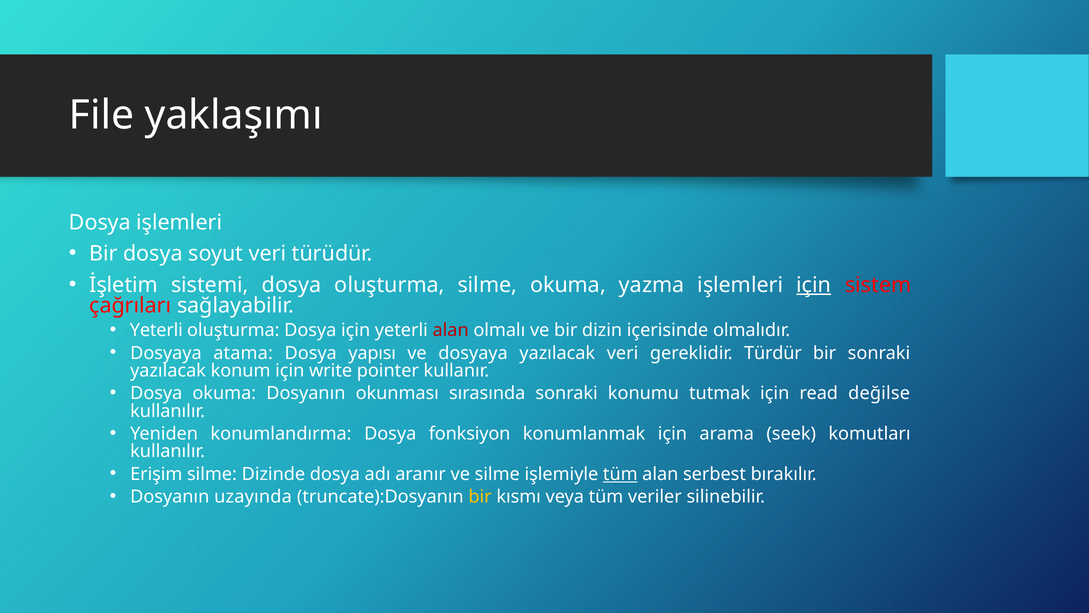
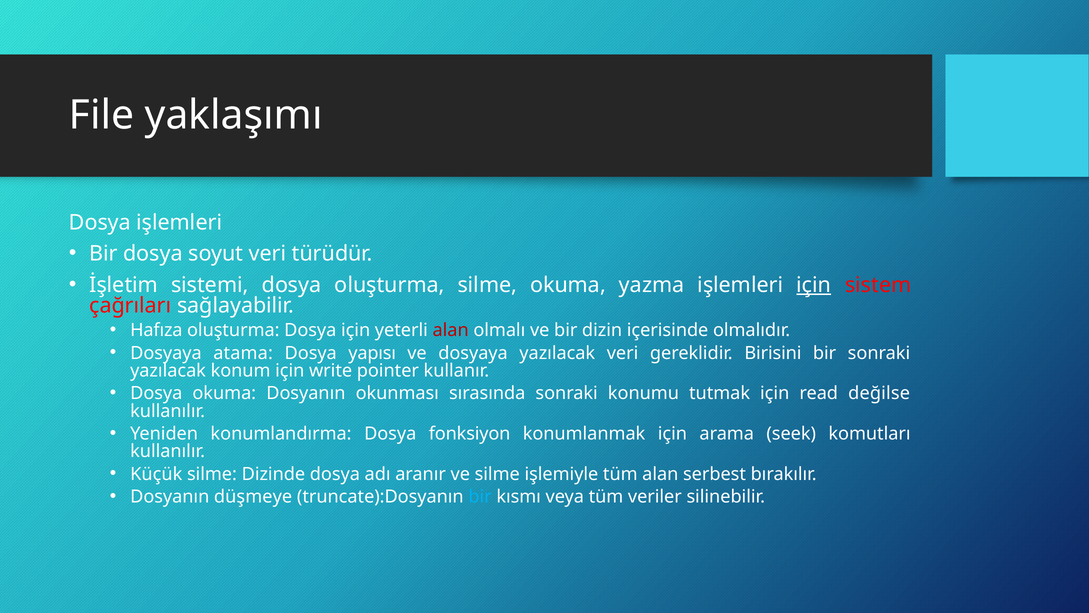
Yeterli: Yeterli -> Hafıza (156, 330)
Türdür: Türdür -> Birisini (773, 353)
Erişim: Erişim -> Küçük (156, 474)
tüm underline: present -> none (620, 474)
uzayında: uzayında -> düşmeye (253, 497)
bir colour: yellow -> light blue (480, 497)
